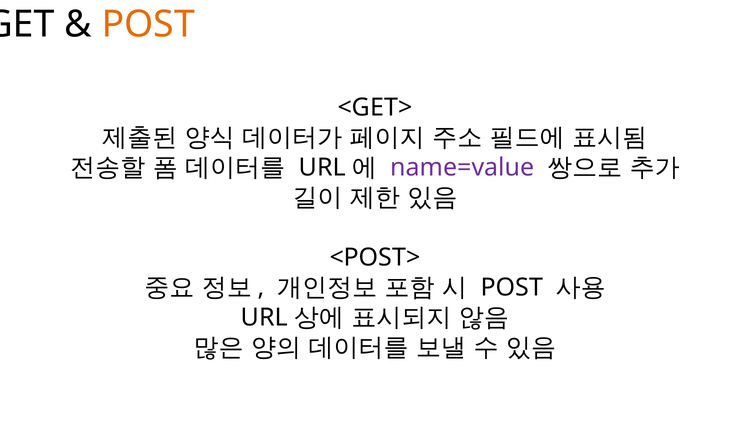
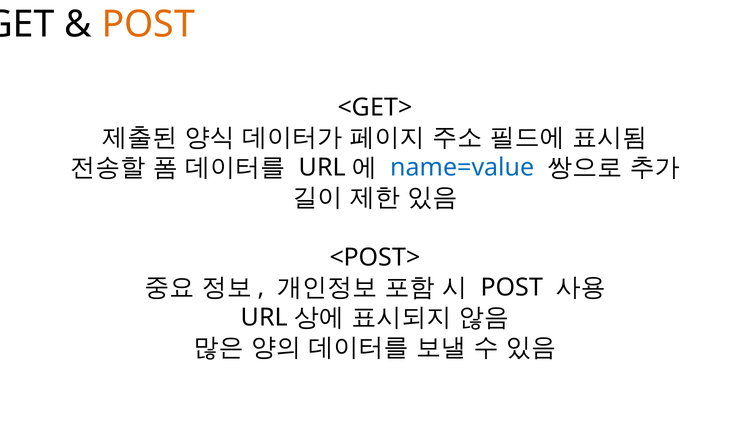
name=value colour: purple -> blue (462, 167)
